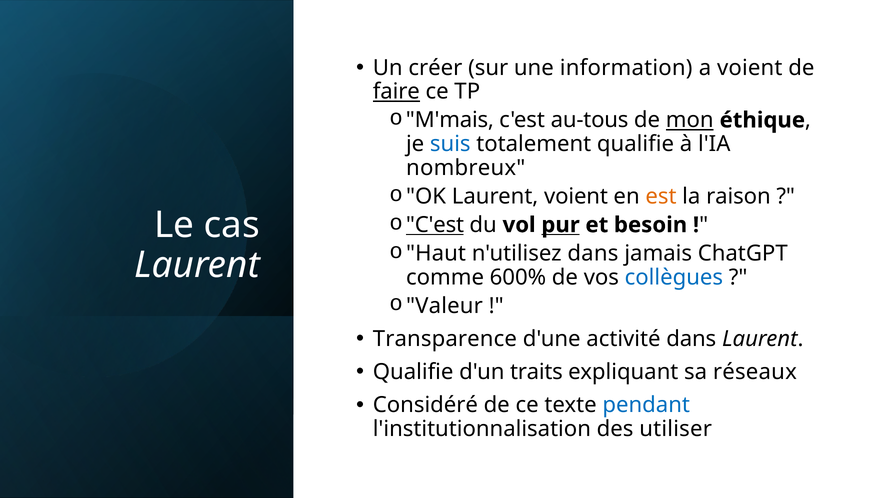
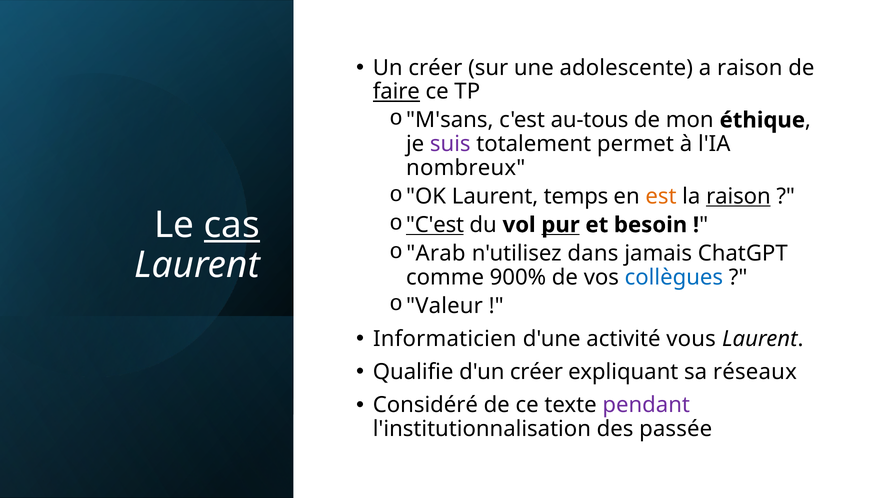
information: information -> adolescente (626, 68)
a voient: voient -> raison (750, 68)
M'mais: M'mais -> M'sans (450, 120)
mon underline: present -> none (690, 120)
suis colour: blue -> purple (450, 144)
totalement qualifie: qualifie -> permet (635, 144)
Laurent voient: voient -> temps (576, 197)
raison underline: none -> present (738, 197)
cas underline: none -> present (232, 225)
Haut: Haut -> Arab (436, 254)
600%: 600% -> 900% (518, 278)
Transparence: Transparence -> Informaticien (445, 339)
activité dans: dans -> vous (691, 339)
d'un traits: traits -> créer (536, 372)
pendant colour: blue -> purple (646, 405)
utiliser: utiliser -> passée (676, 429)
